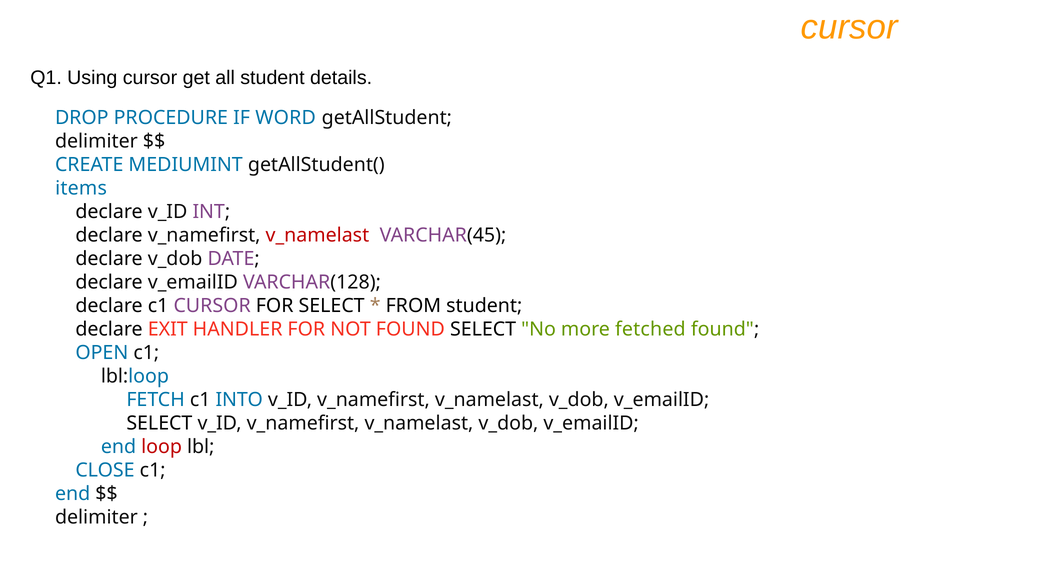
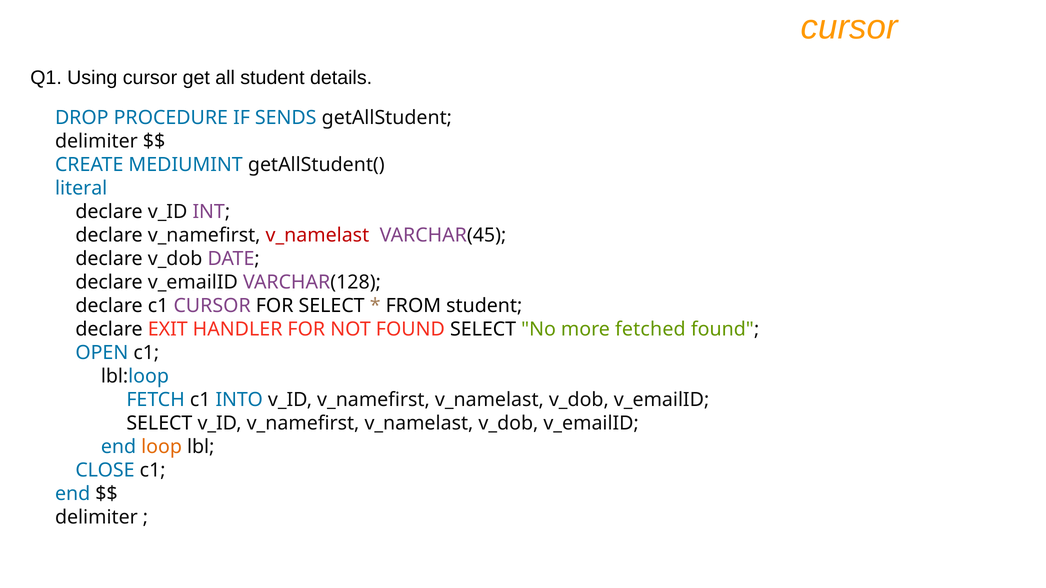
WORD: WORD -> SENDS (286, 118)
items: items -> literal (81, 188)
loop colour: red -> orange (162, 447)
